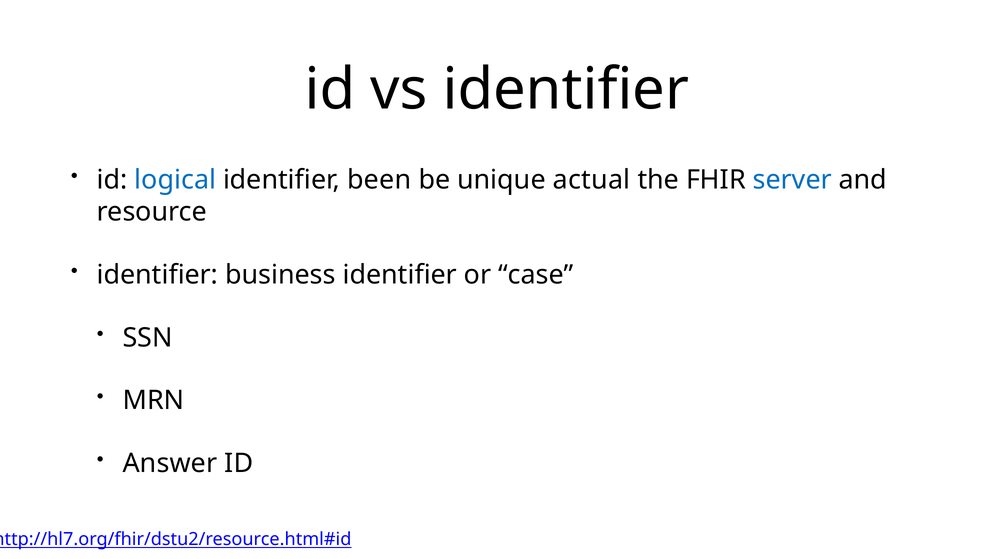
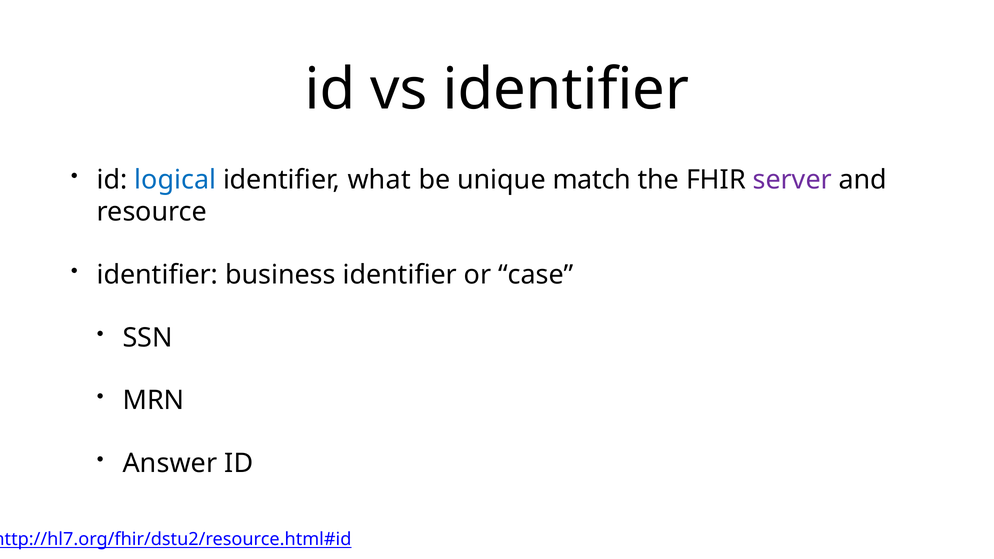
been: been -> what (379, 180)
actual: actual -> match (592, 180)
server colour: blue -> purple (792, 180)
